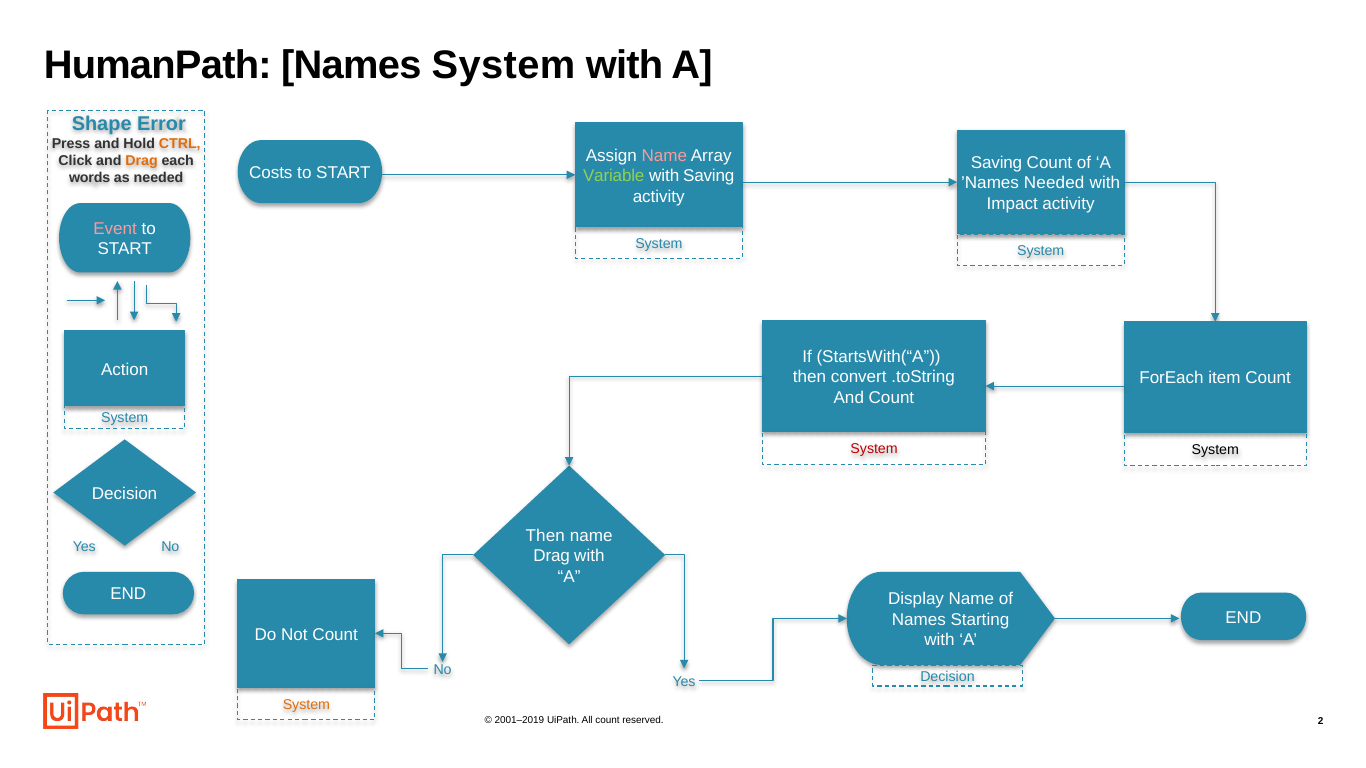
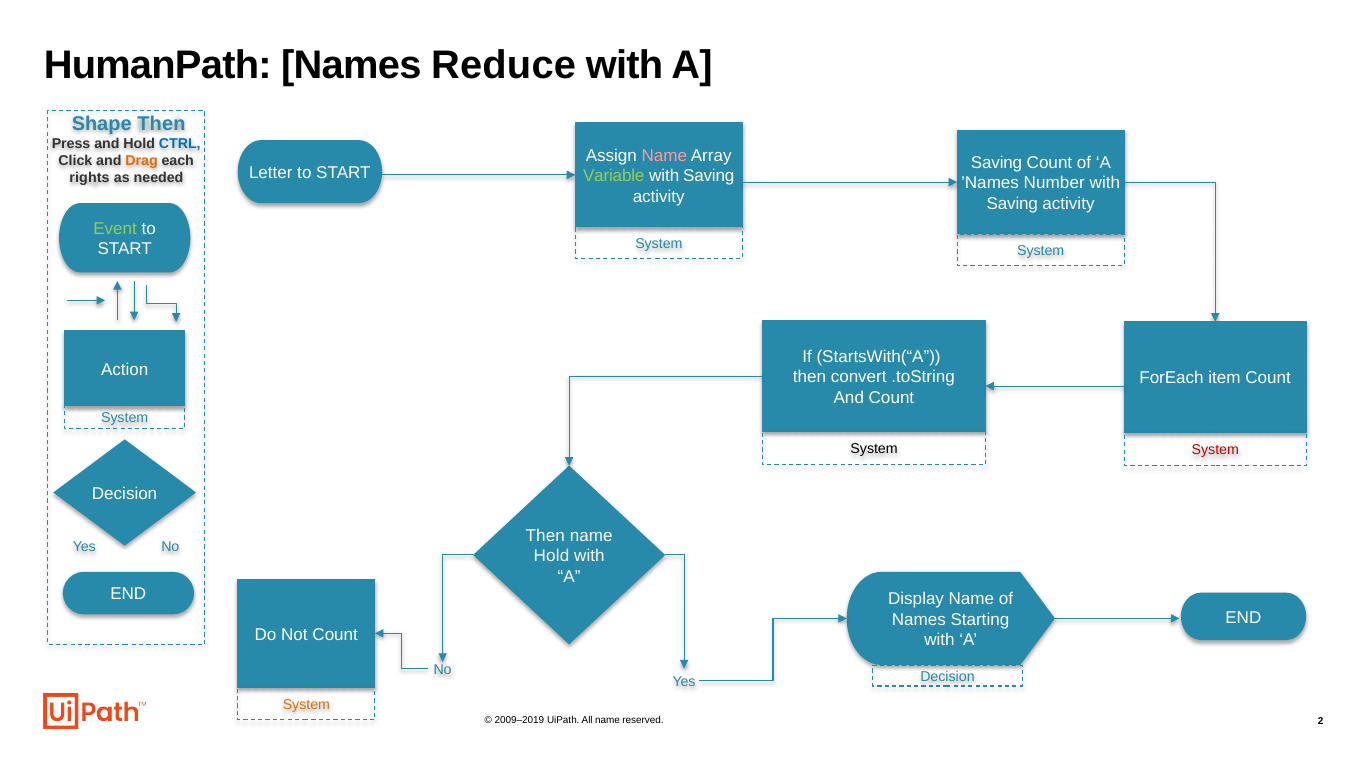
Names System: System -> Reduce (504, 66)
Shape Error: Error -> Then (161, 124)
CTRL colour: orange -> blue (180, 144)
Costs: Costs -> Letter (271, 173)
words: words -> rights (90, 178)
’Names Needed: Needed -> Number (1054, 183)
Impact: Impact -> Saving (1012, 204)
Event colour: pink -> light green (115, 229)
System colour: red -> black (874, 449)
System colour: black -> red (1215, 450)
Drag: Drag -> Hold (551, 556)
2001–2019: 2001–2019 -> 2009–2019 (519, 720)
All count: count -> name (608, 720)
